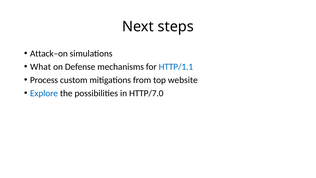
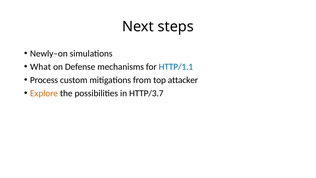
Attack–on: Attack–on -> Newly–on (49, 53)
website: website -> attacker (183, 80)
Explore colour: blue -> orange (44, 93)
HTTP/7.0: HTTP/7.0 -> HTTP/3.7 (146, 93)
